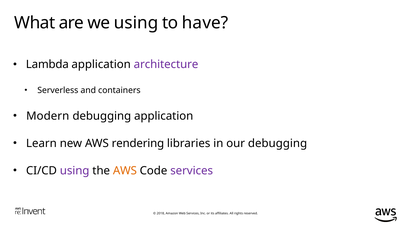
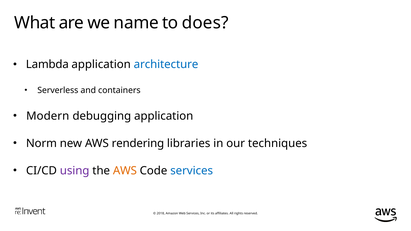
we using: using -> name (136, 23)
have: have -> does (205, 23)
architecture colour: purple -> blue (166, 65)
Learn: Learn -> Norm (41, 143)
our debugging: debugging -> techniques (278, 143)
services colour: purple -> blue (192, 171)
